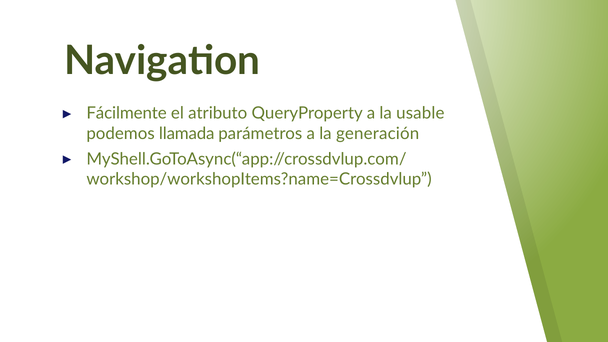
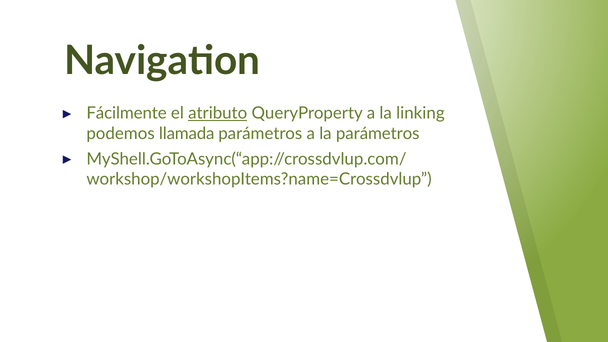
atributo underline: none -> present (218, 113)
usable: usable -> linking (420, 113)
la generación: generación -> parámetros (378, 134)
